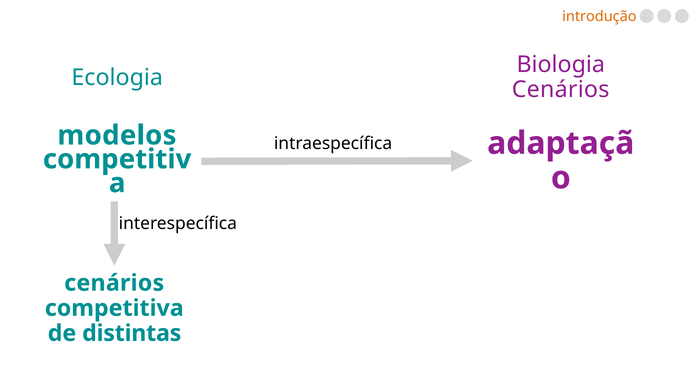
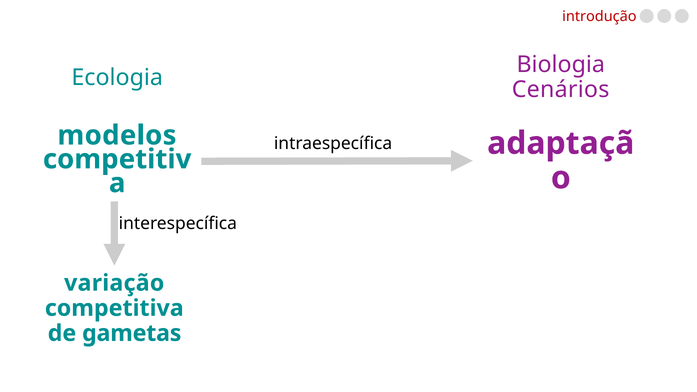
introdução colour: orange -> red (599, 16)
cenários: cenários -> variação (114, 283)
distintas: distintas -> gametas (132, 333)
